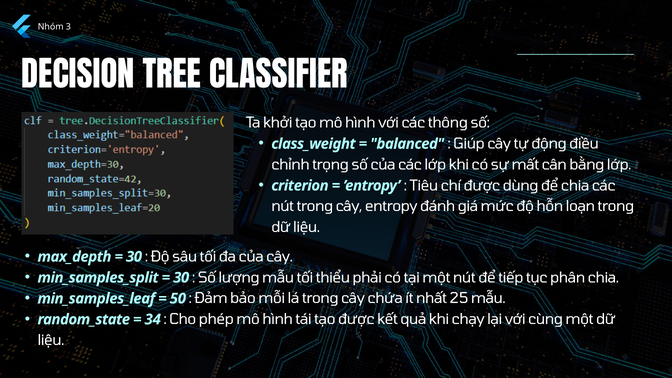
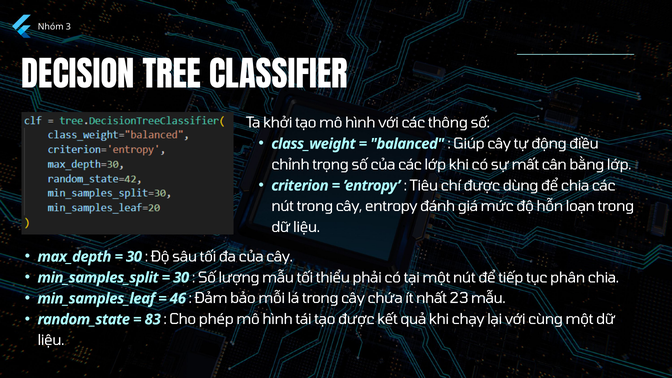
50: 50 -> 46 (178, 299)
25: 25 -> 23 (459, 299)
34: 34 -> 83 (153, 319)
